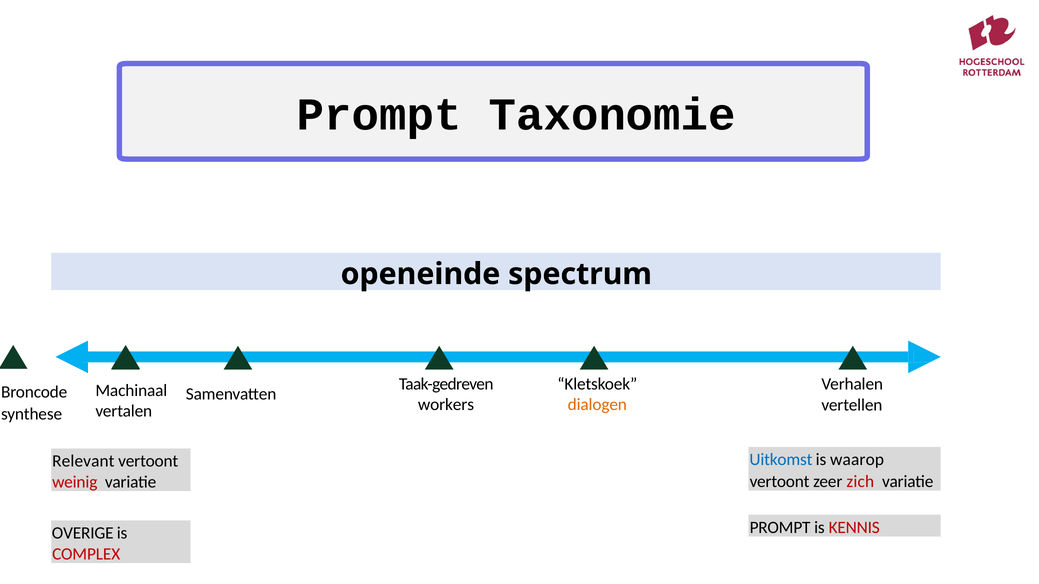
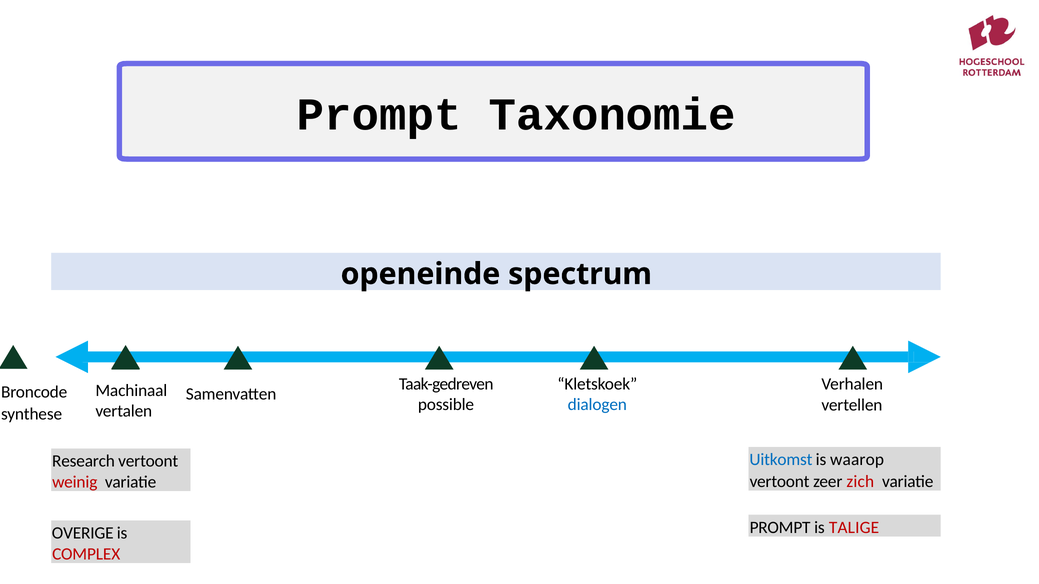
workers: workers -> possible (446, 405)
dialogen colour: orange -> blue (597, 405)
Relevant: Relevant -> Research (84, 461)
KENNIS: KENNIS -> TALIGE (854, 528)
